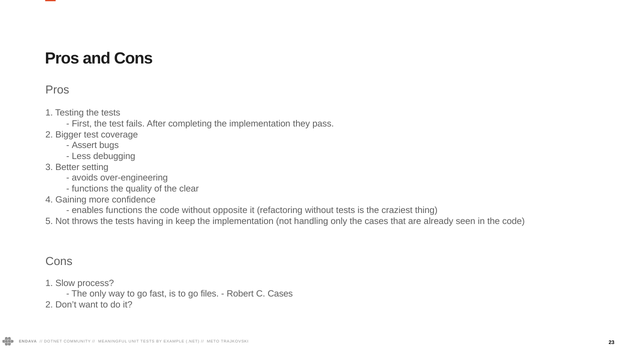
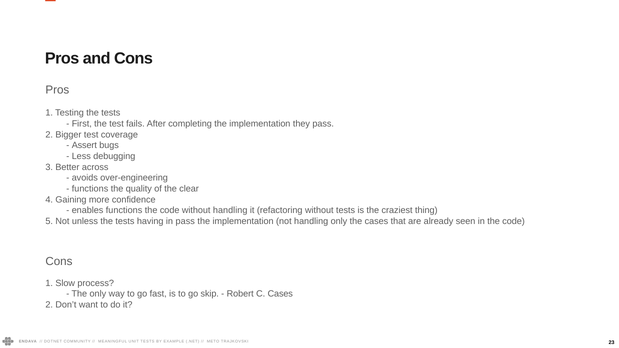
setting: setting -> across (95, 167)
without opposite: opposite -> handling (230, 211)
throws: throws -> unless (85, 221)
in keep: keep -> pass (185, 221)
files: files -> skip (210, 294)
